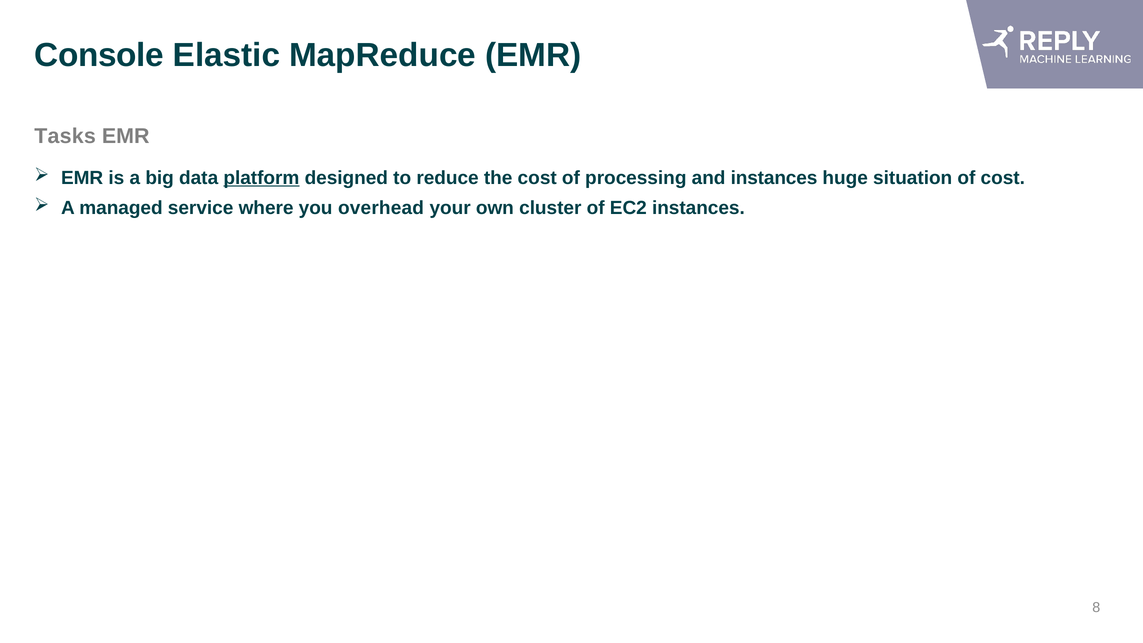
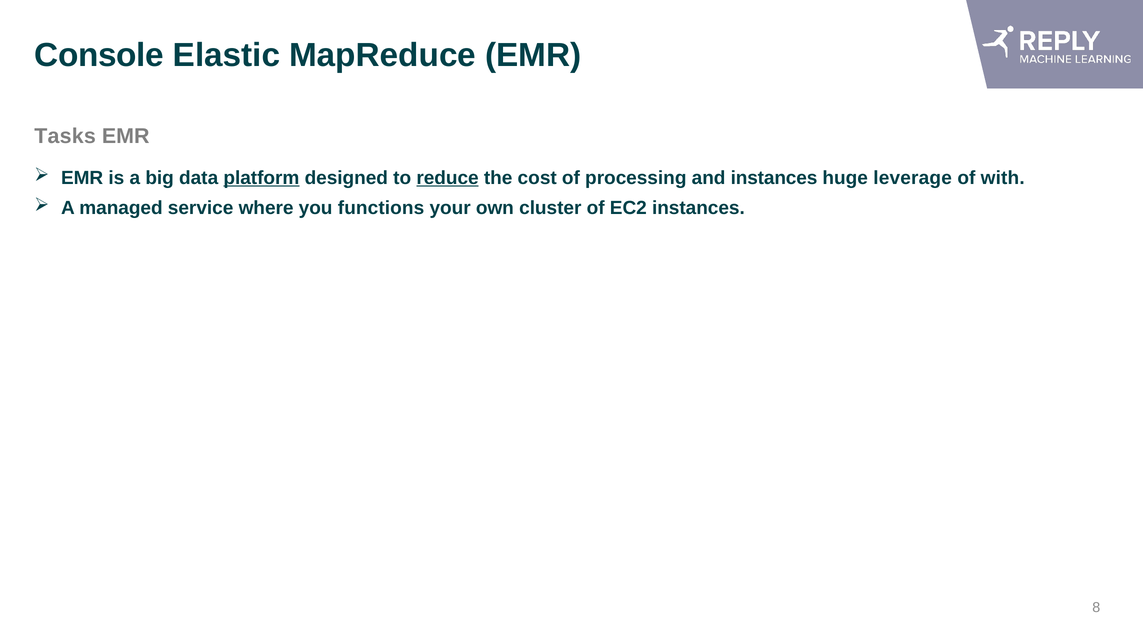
reduce underline: none -> present (448, 178)
situation: situation -> leverage (913, 178)
of cost: cost -> with (1003, 178)
overhead: overhead -> functions (381, 208)
